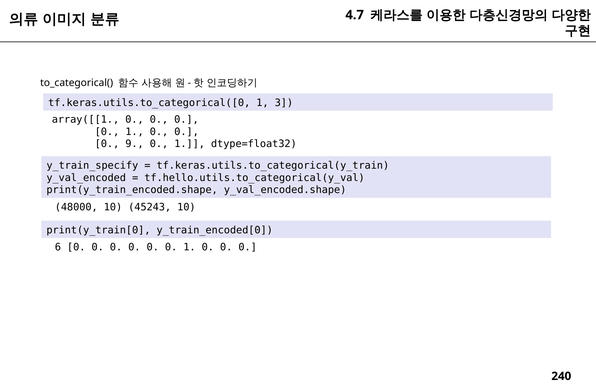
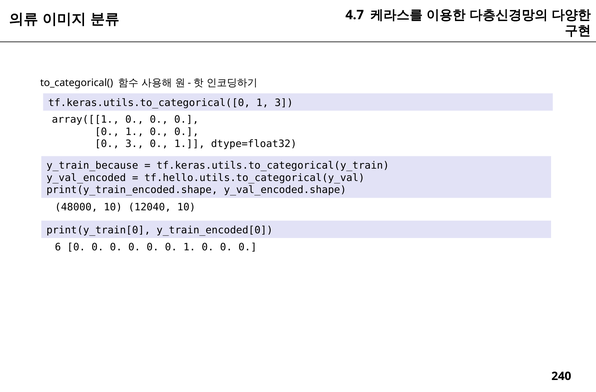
0 9: 9 -> 3 (135, 144)
y_train_specify: y_train_specify -> y_train_because (92, 165)
45243: 45243 -> 12040 (150, 207)
